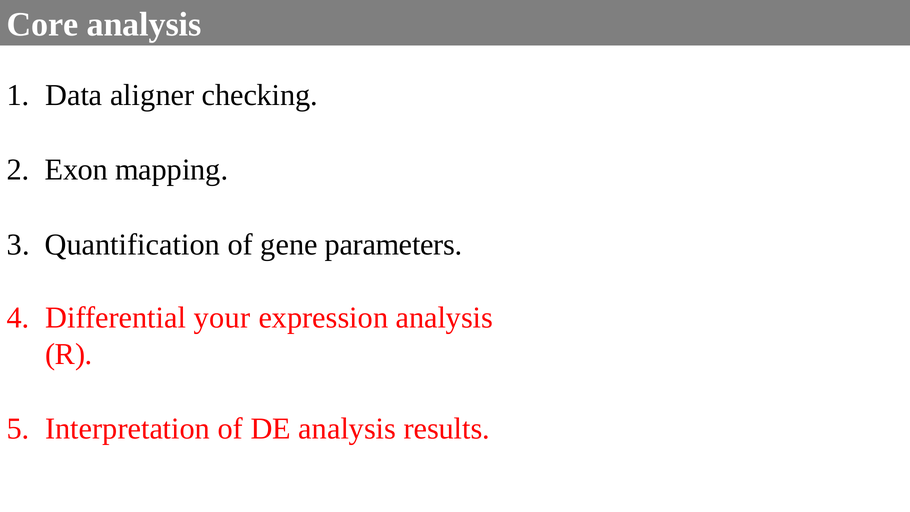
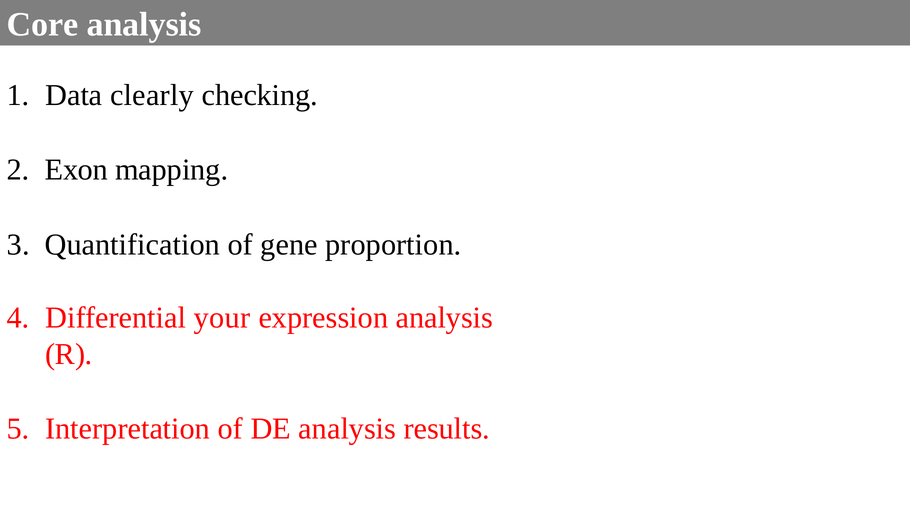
aligner: aligner -> clearly (152, 95)
parameters: parameters -> proportion (393, 244)
